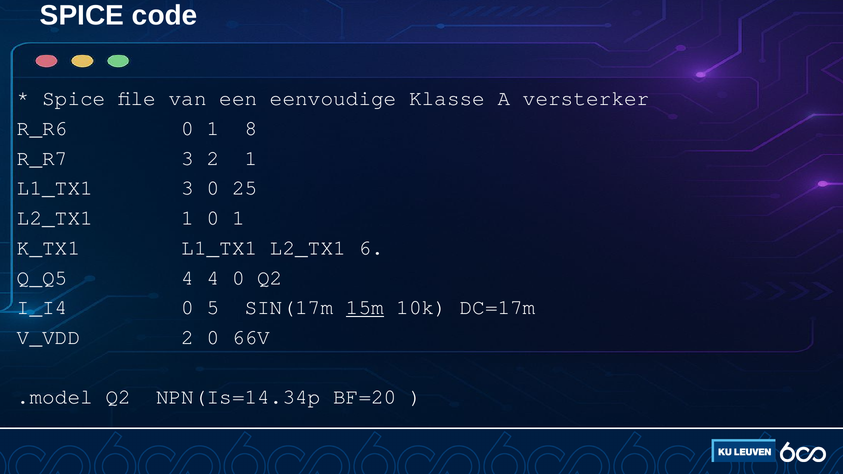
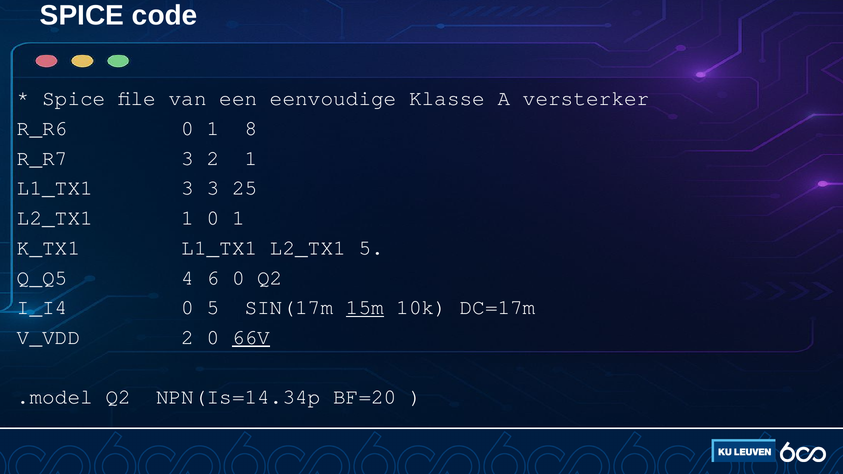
3 0: 0 -> 3 (213, 188)
L2_TX1 6: 6 -> 5 (371, 248)
4 4: 4 -> 6 (213, 278)
66V underline: none -> present (251, 337)
